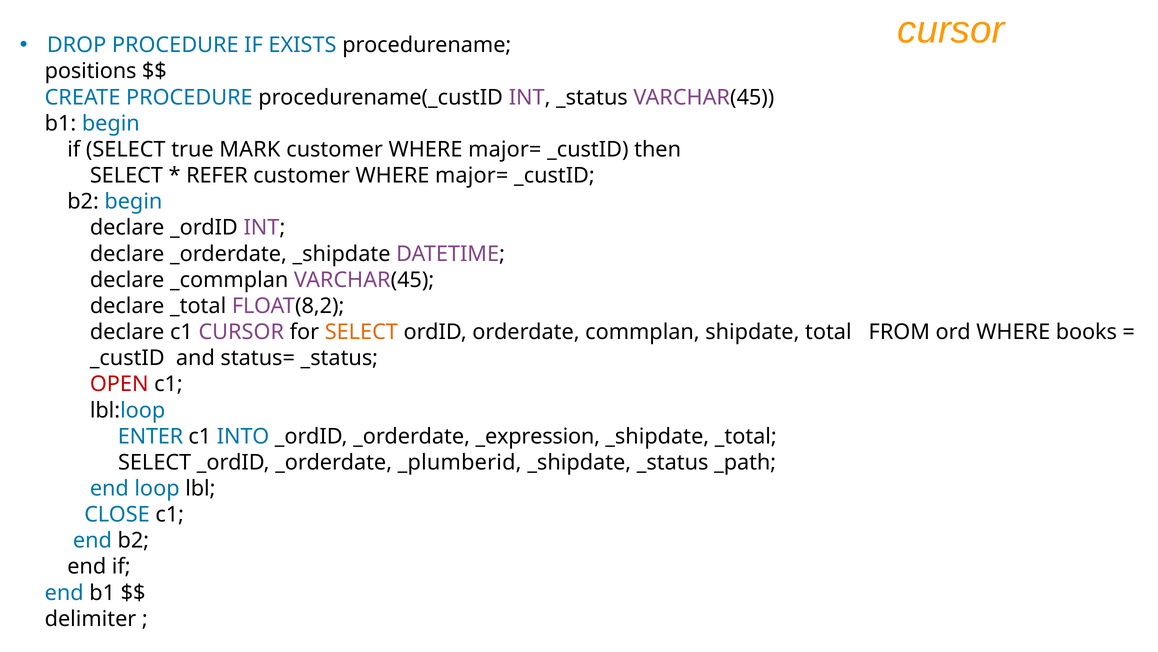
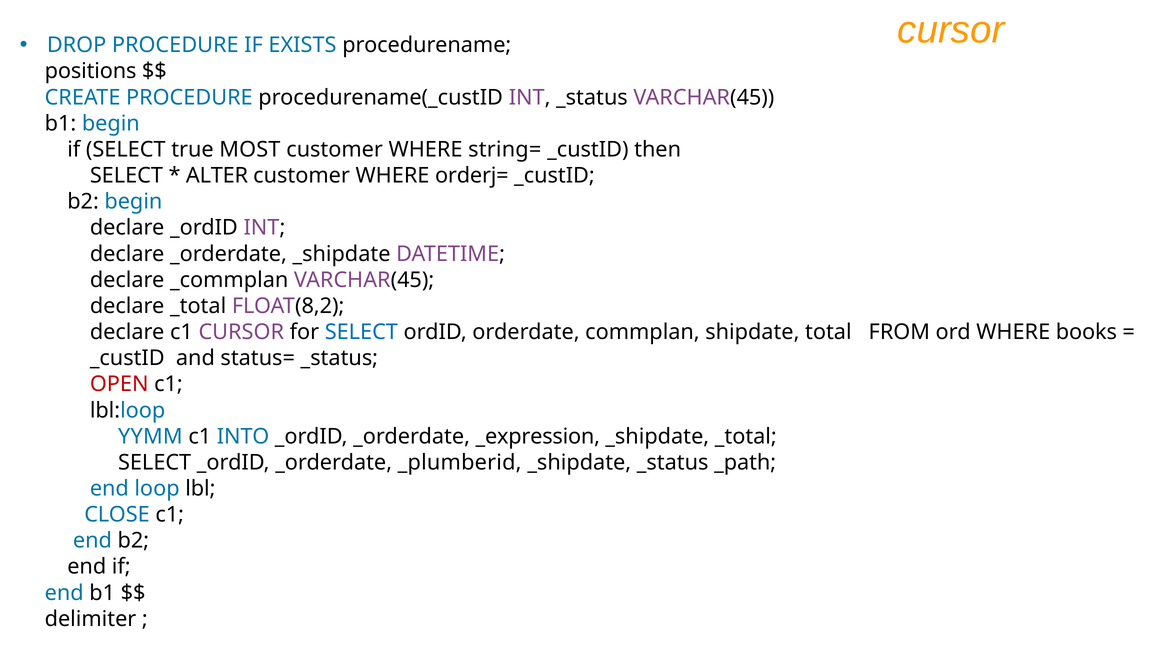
MARK: MARK -> MOST (250, 149)
major=: major= -> string= (505, 149)
REFER: REFER -> ALTER (217, 175)
major=: major= -> orderj= (472, 175)
SELECT colour: orange -> blue (361, 332)
ENTER: ENTER -> YYMM (150, 436)
